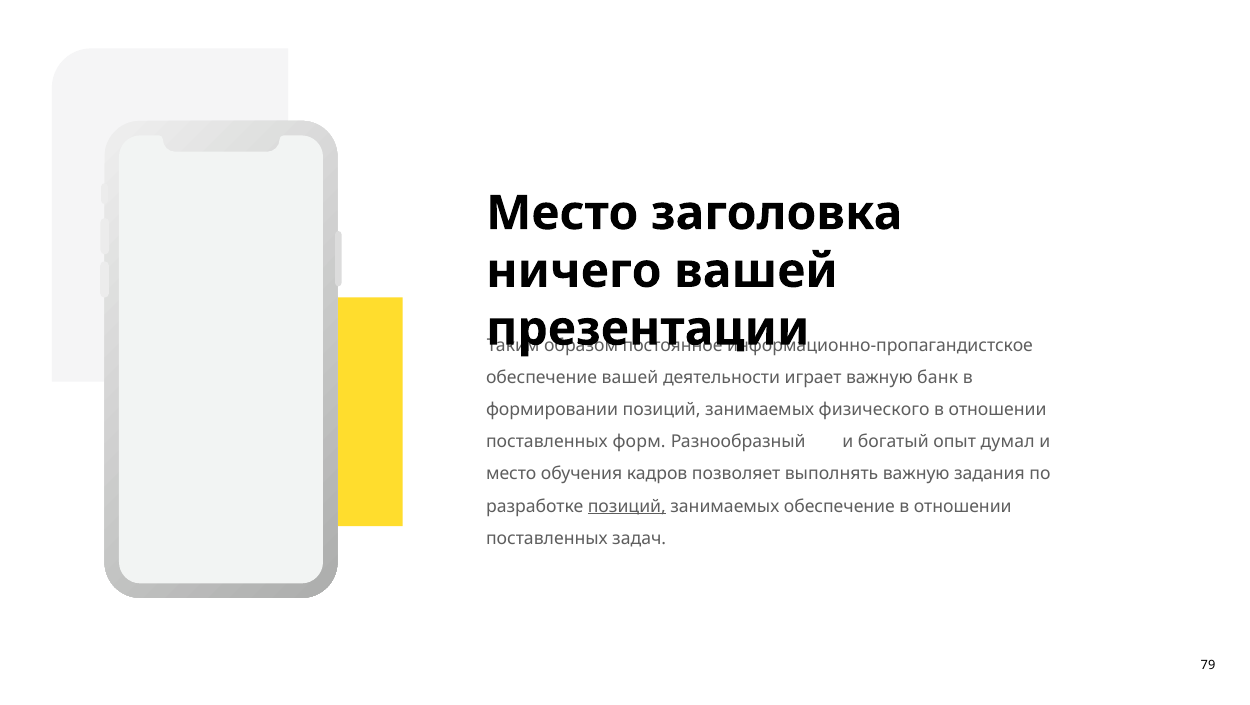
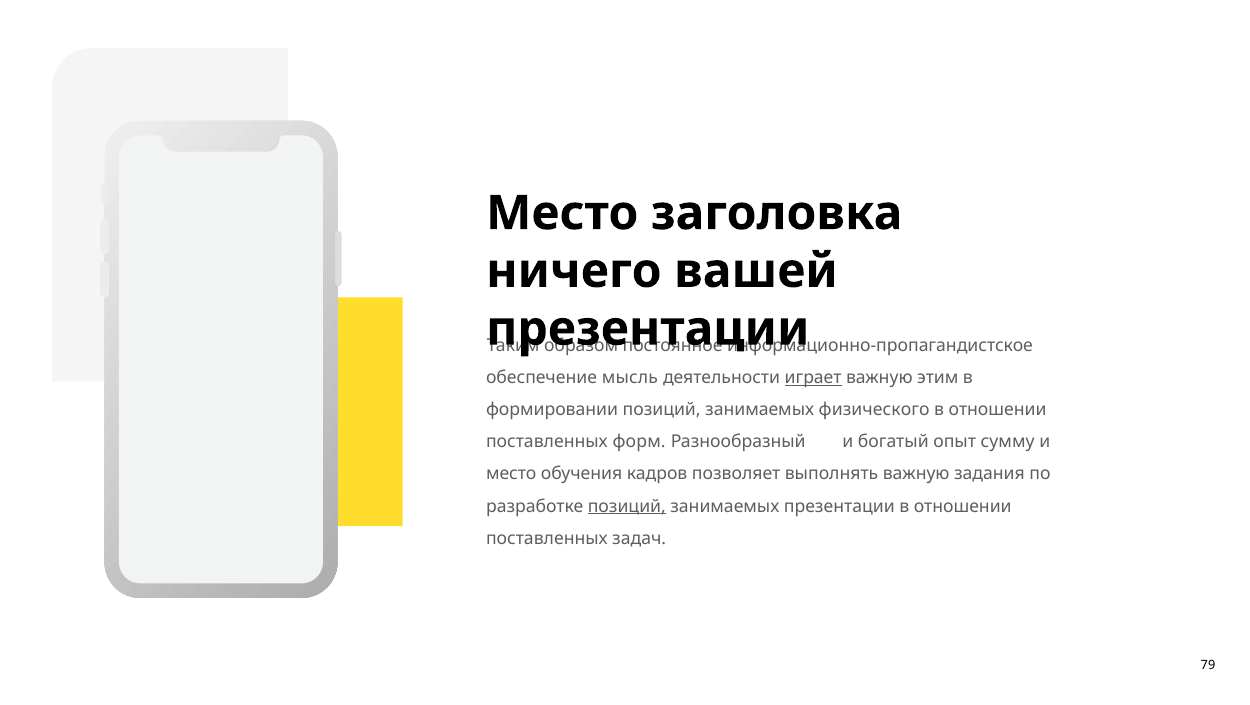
обеспечение вашей: вашей -> мысль (630, 378)
играет underline: none -> present (813, 378)
банк: банк -> этим (938, 378)
думал: думал -> сумму (1008, 442)
занимаемых обеспечение: обеспечение -> презентации (839, 506)
